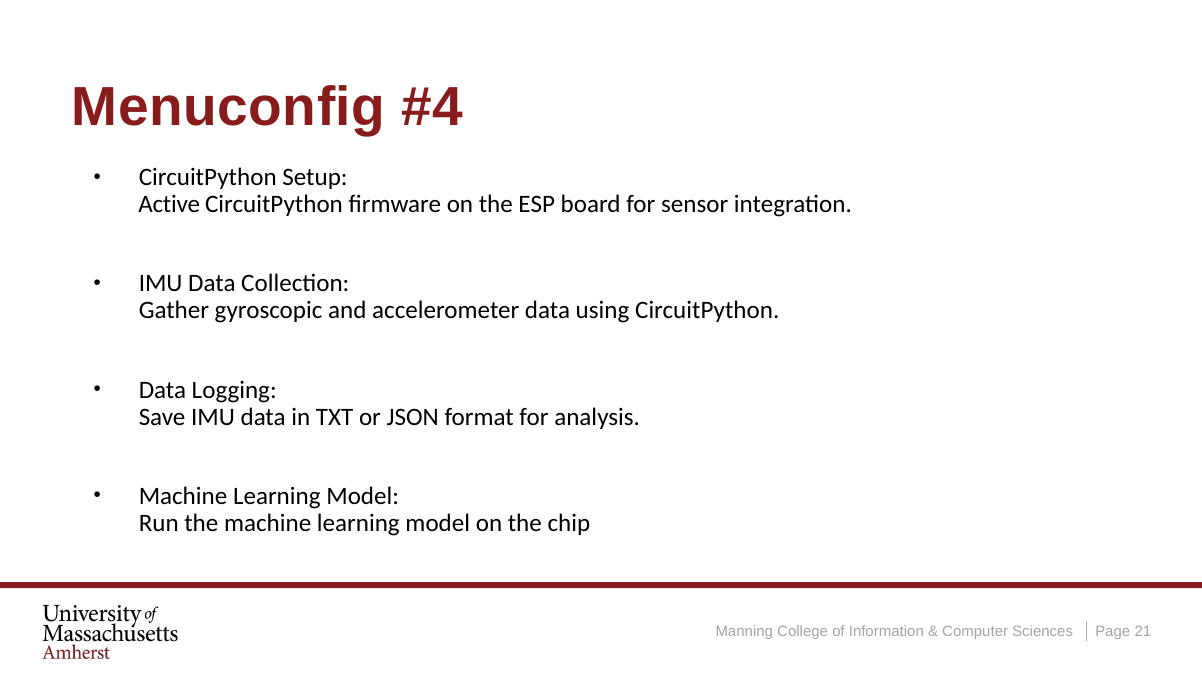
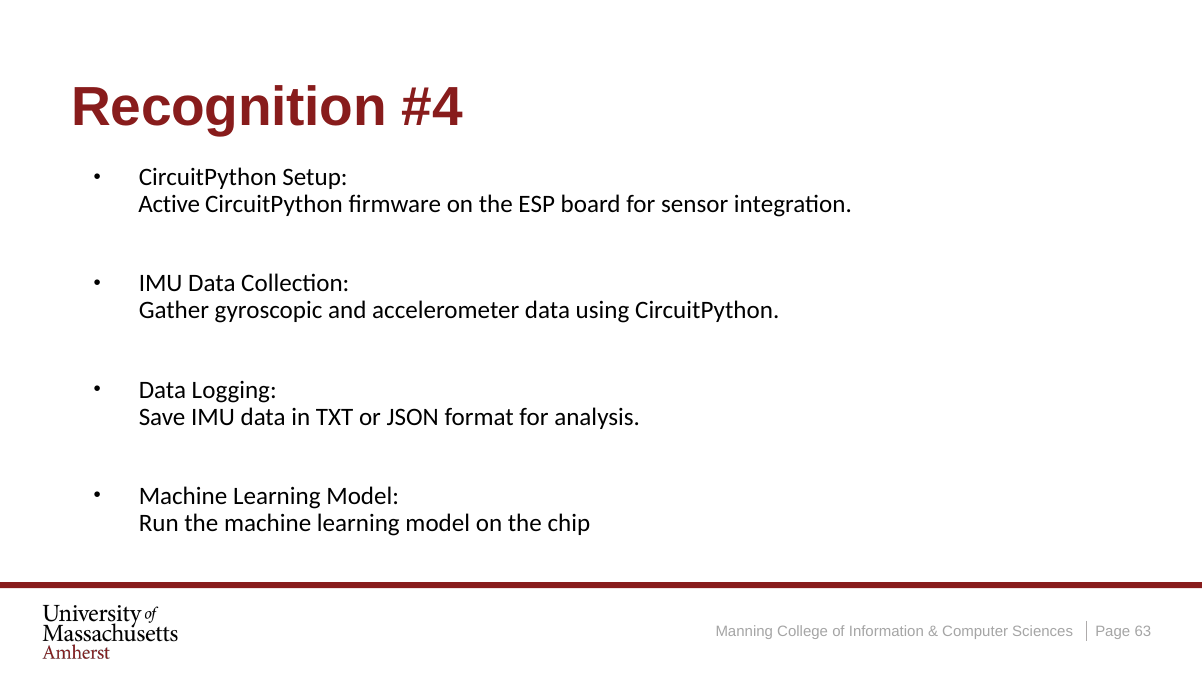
Menuconfig: Menuconfig -> Recognition (229, 107)
21: 21 -> 63 (1143, 632)
